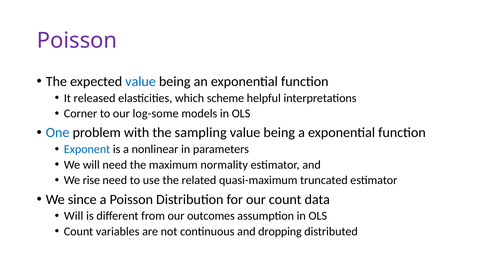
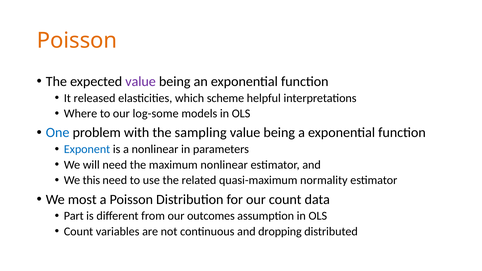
Poisson colour: purple -> orange (77, 40)
value colour: blue -> purple (141, 81)
Corner: Corner -> Where (81, 114)
maximum normality: normality -> nonlinear (224, 165)
rise: rise -> this (91, 180)
truncated: truncated -> normality (324, 180)
since: since -> most (82, 199)
Will: Will -> Part (74, 216)
